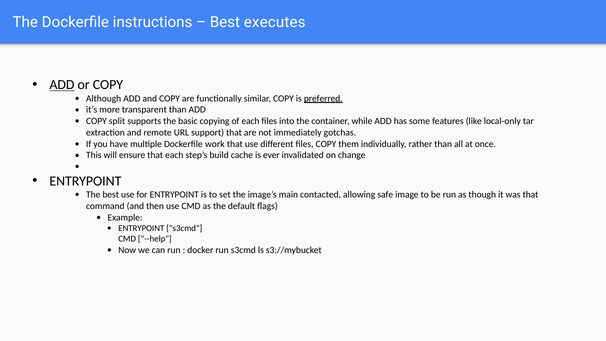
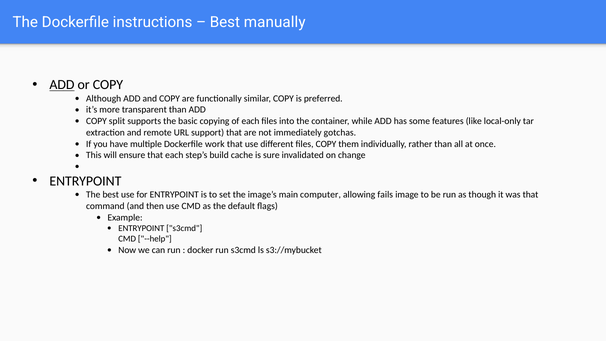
executes: executes -> manually (275, 22)
preferred underline: present -> none (323, 98)
ever: ever -> sure (271, 155)
contacted: contacted -> computer (320, 195)
safe: safe -> fails (385, 195)
